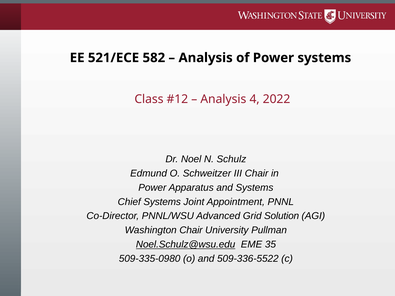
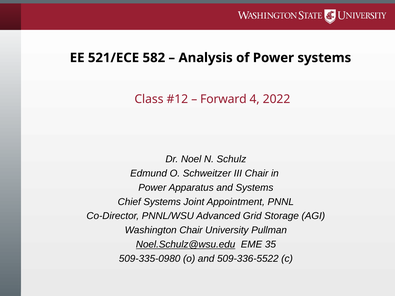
Analysis: Analysis -> Forward (223, 99)
Solution: Solution -> Storage (282, 216)
